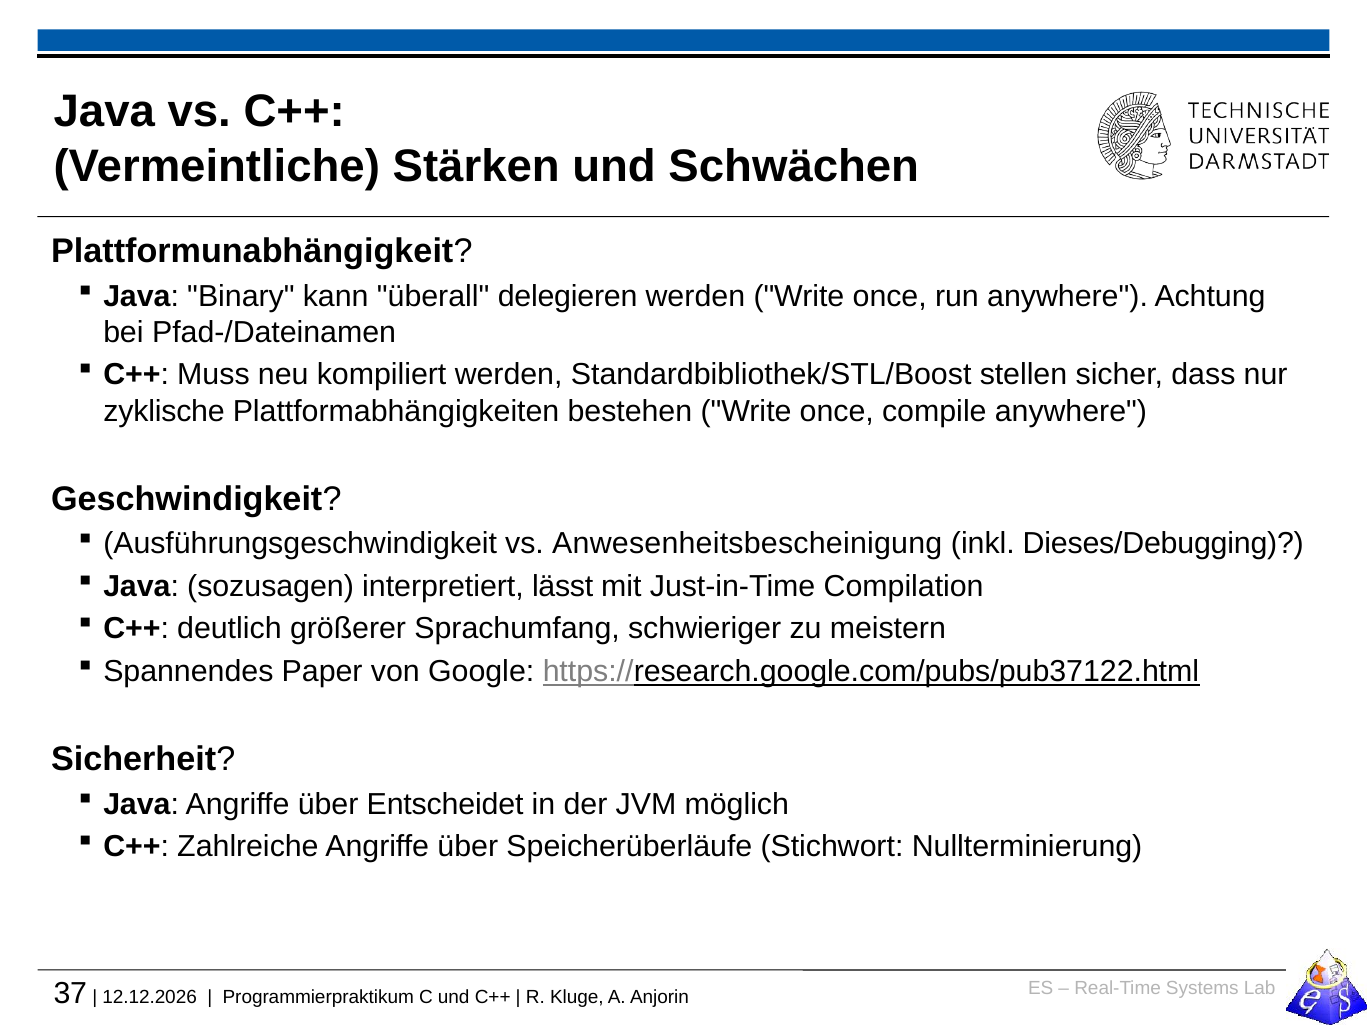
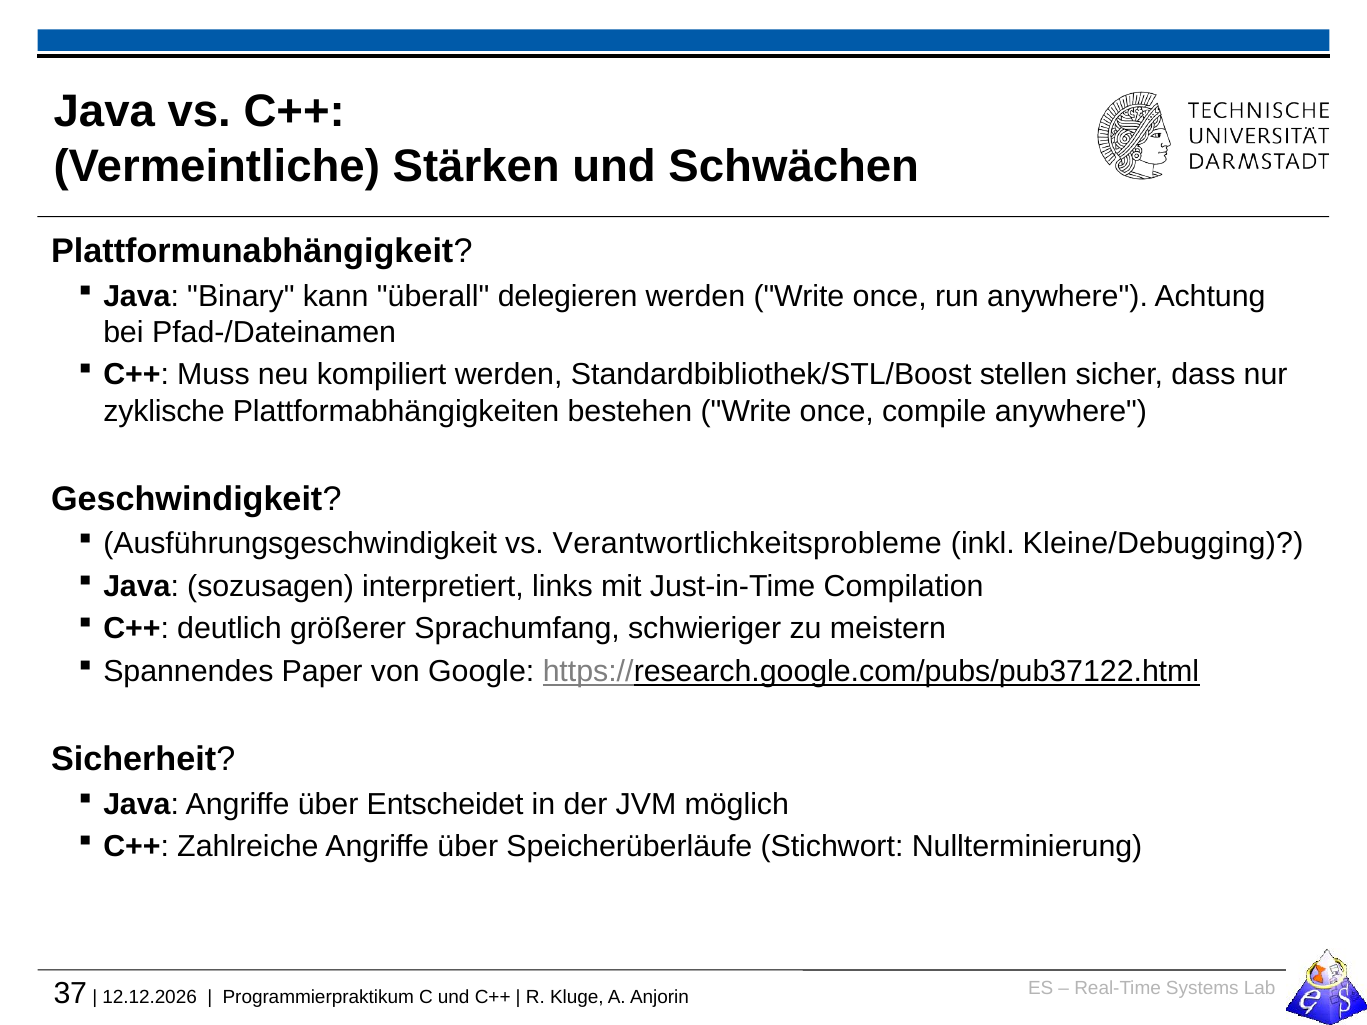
Anwesenheitsbescheinigung: Anwesenheitsbescheinigung -> Verantwortlichkeitsprobleme (747, 544)
Dieses/Debugging: Dieses/Debugging -> Kleine/Debugging (1163, 544)
lässt: lässt -> links (562, 587)
